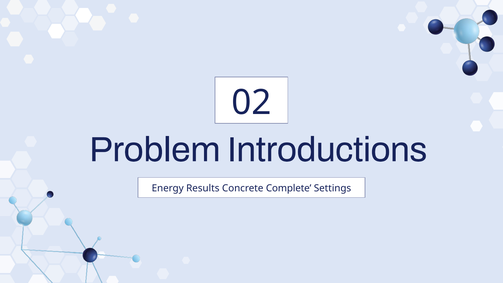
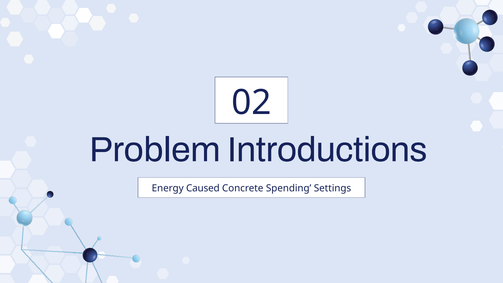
Results: Results -> Caused (203, 188)
Complete: Complete -> Spending (289, 188)
